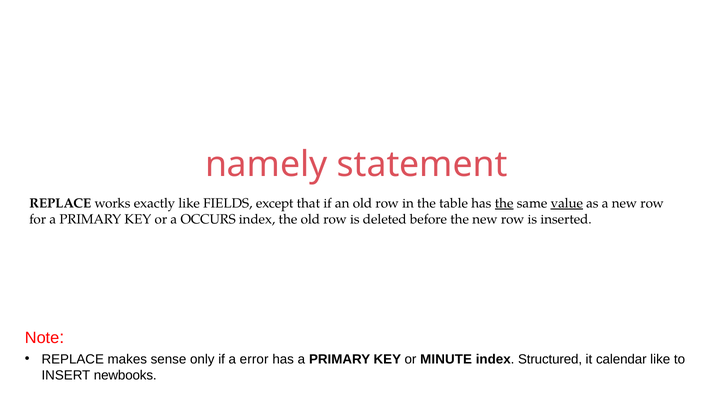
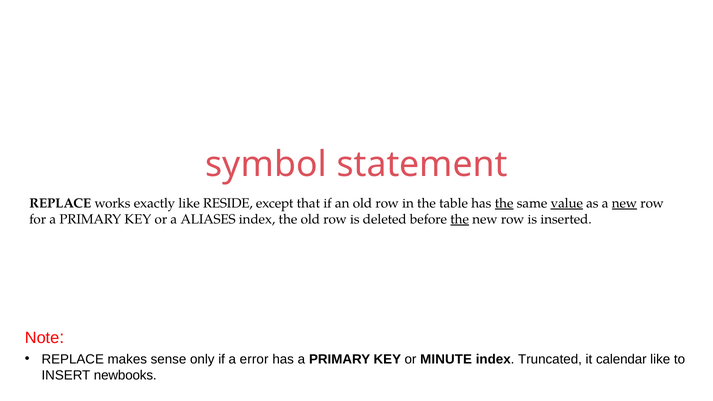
namely: namely -> symbol (266, 165)
FIELDS: FIELDS -> RESIDE (228, 203)
new underline: none -> present (624, 203)
OCCURS: OCCURS -> ALIASES (208, 219)
the underline: none -> present (460, 219)
Structured: Structured -> Truncated (550, 359)
